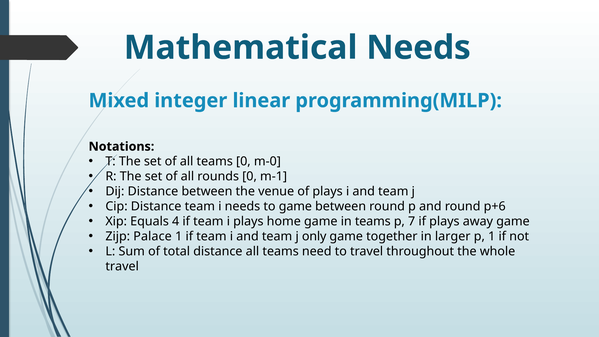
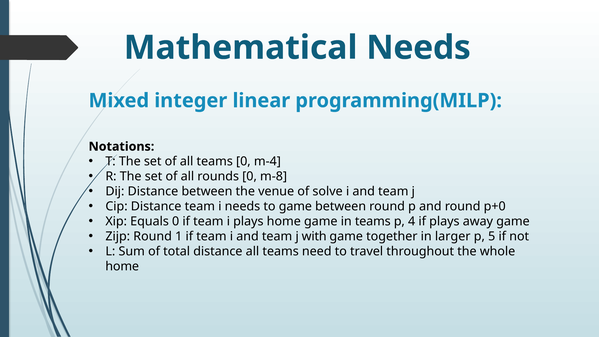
m-0: m-0 -> m-4 (267, 161)
m-1: m-1 -> m-8 (274, 176)
of plays: plays -> solve (328, 191)
p+6: p+6 -> p+0 (495, 206)
Equals 4: 4 -> 0 (176, 221)
7: 7 -> 4 (412, 221)
Zijp Palace: Palace -> Round (153, 236)
only: only -> with (314, 236)
p 1: 1 -> 5 (492, 236)
travel: travel -> home (122, 266)
